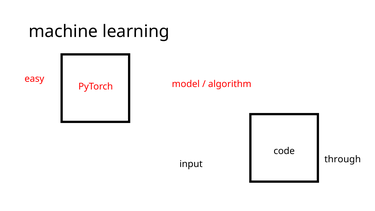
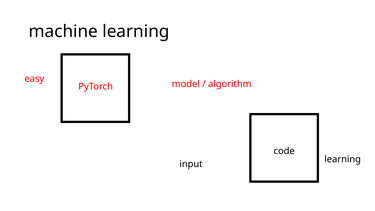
through: through -> learning (343, 159)
